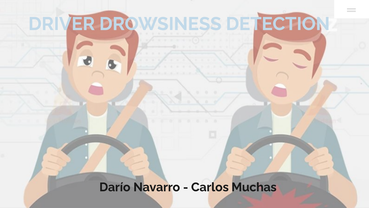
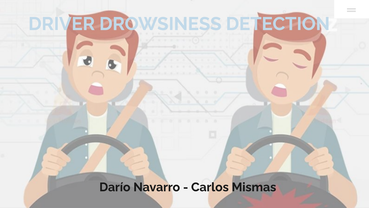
Muchas: Muchas -> Mismas (254, 187)
